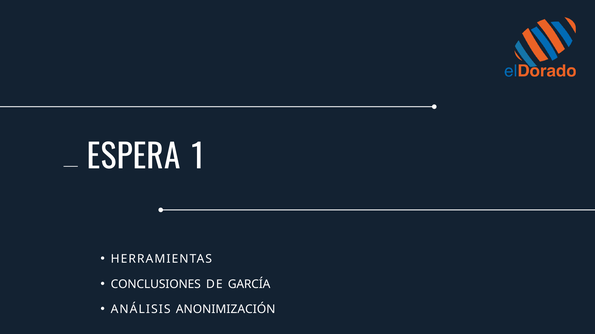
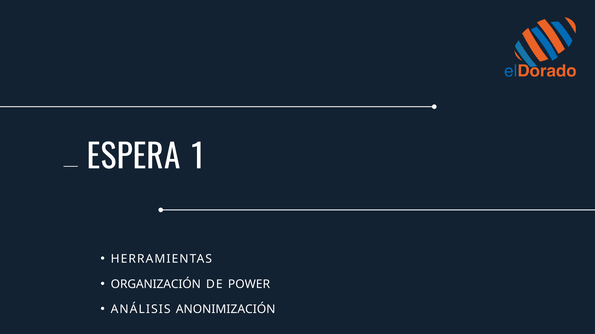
CONCLUSIONES: CONCLUSIONES -> ORGANIZACIÓN (156, 285)
GARCÍA: GARCÍA -> POWER (249, 285)
